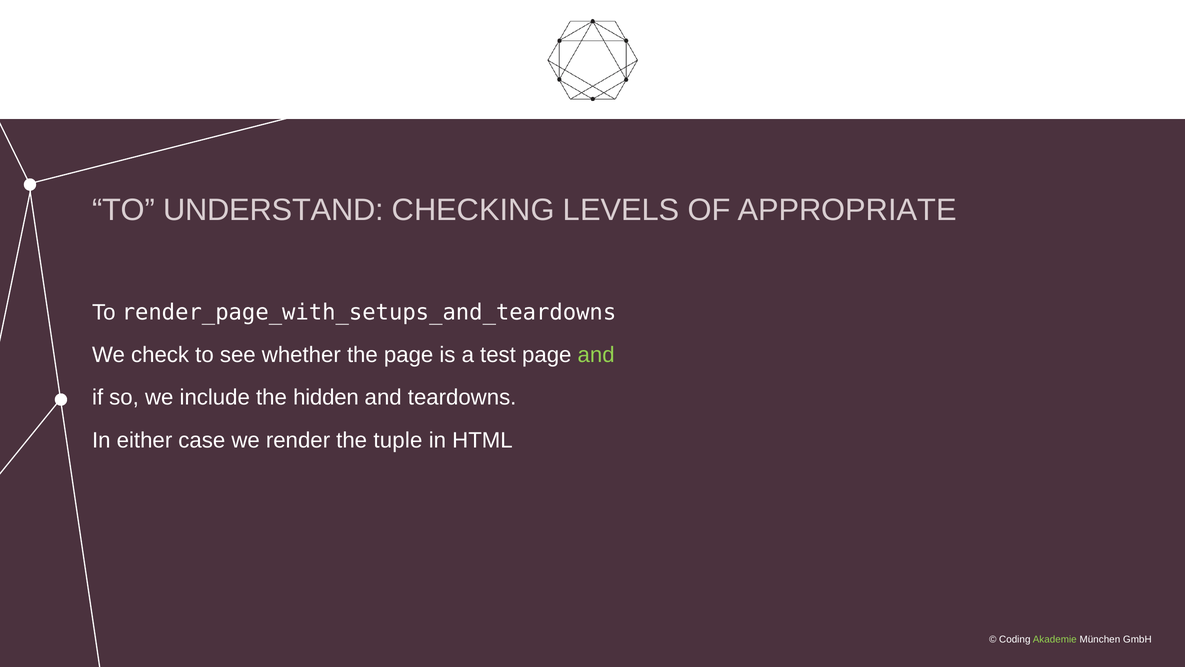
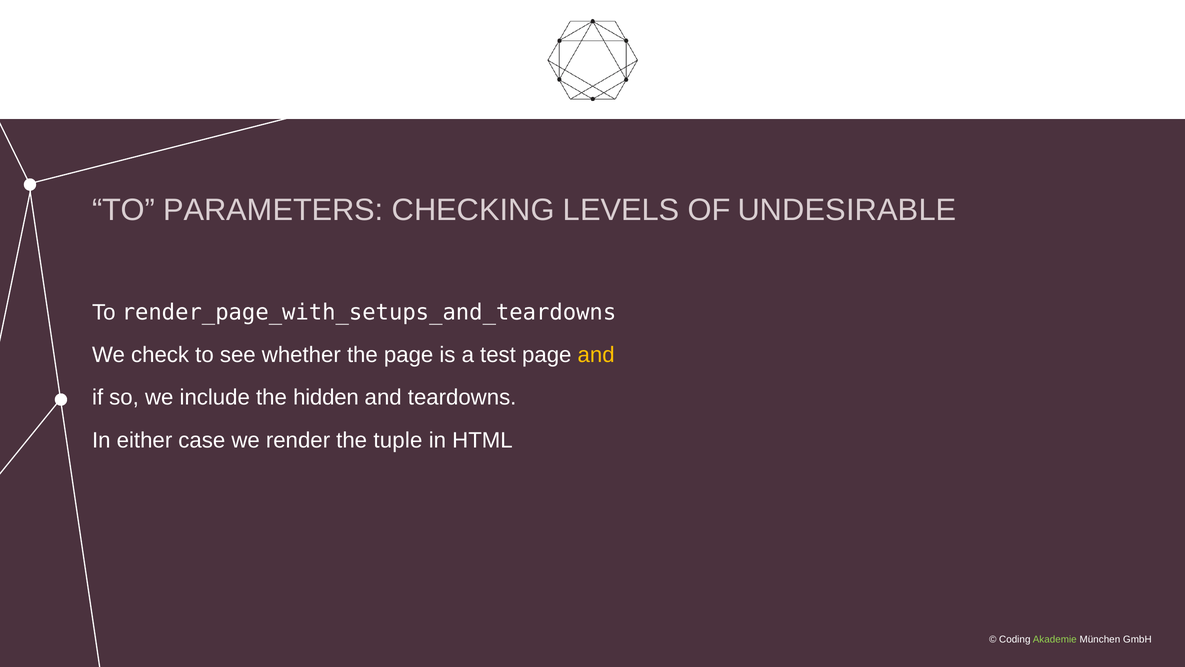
UNDERSTAND: UNDERSTAND -> PARAMETERS (273, 210)
APPROPRIATE: APPROPRIATE -> UNDESIRABLE (847, 210)
and colour: light green -> yellow (596, 355)
